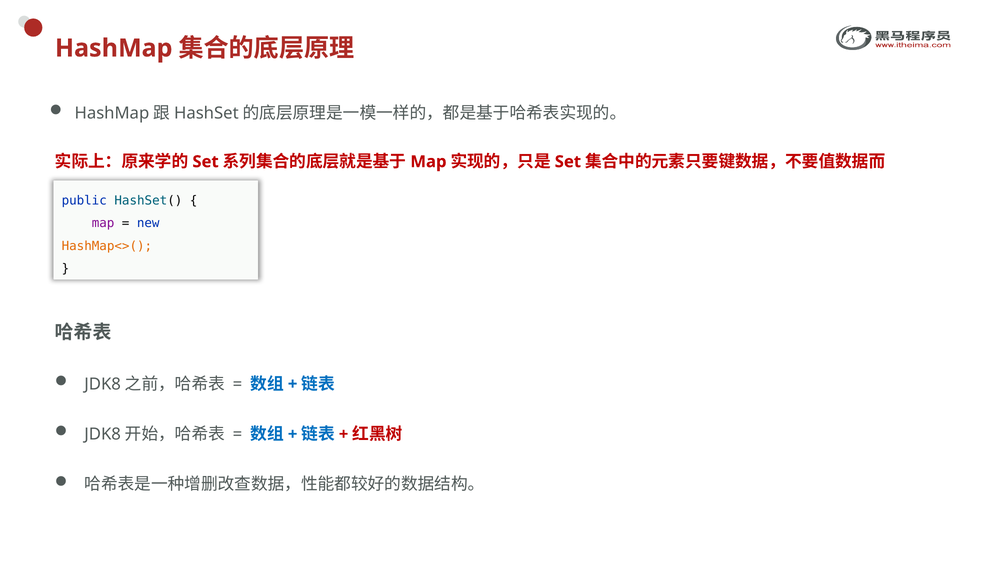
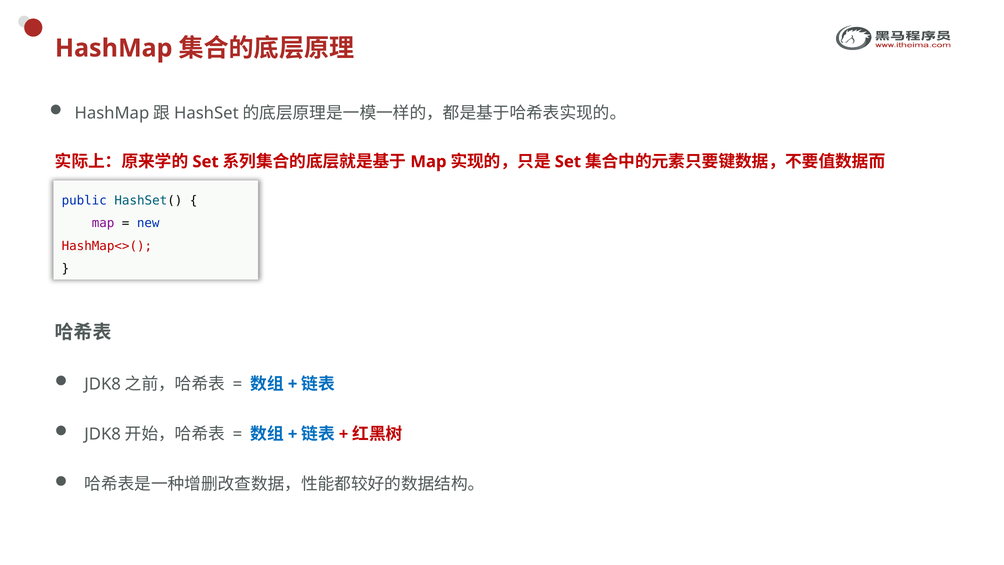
HashMap<>( colour: orange -> red (107, 246)
